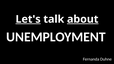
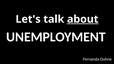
Let's underline: present -> none (28, 19)
